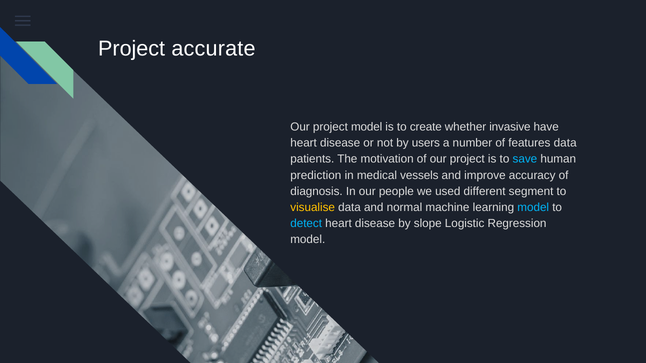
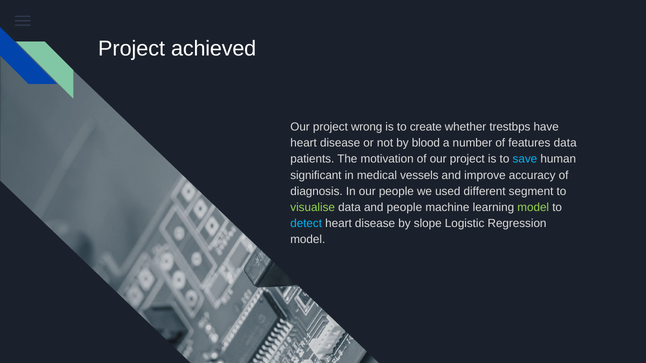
accurate: accurate -> achieved (214, 49)
project model: model -> wrong (367, 127)
invasive: invasive -> trestbps (510, 127)
users: users -> blood (426, 143)
prediction: prediction -> significant (316, 175)
visualise colour: yellow -> light green (313, 208)
and normal: normal -> people (404, 208)
model colour: light blue -> light green (533, 208)
